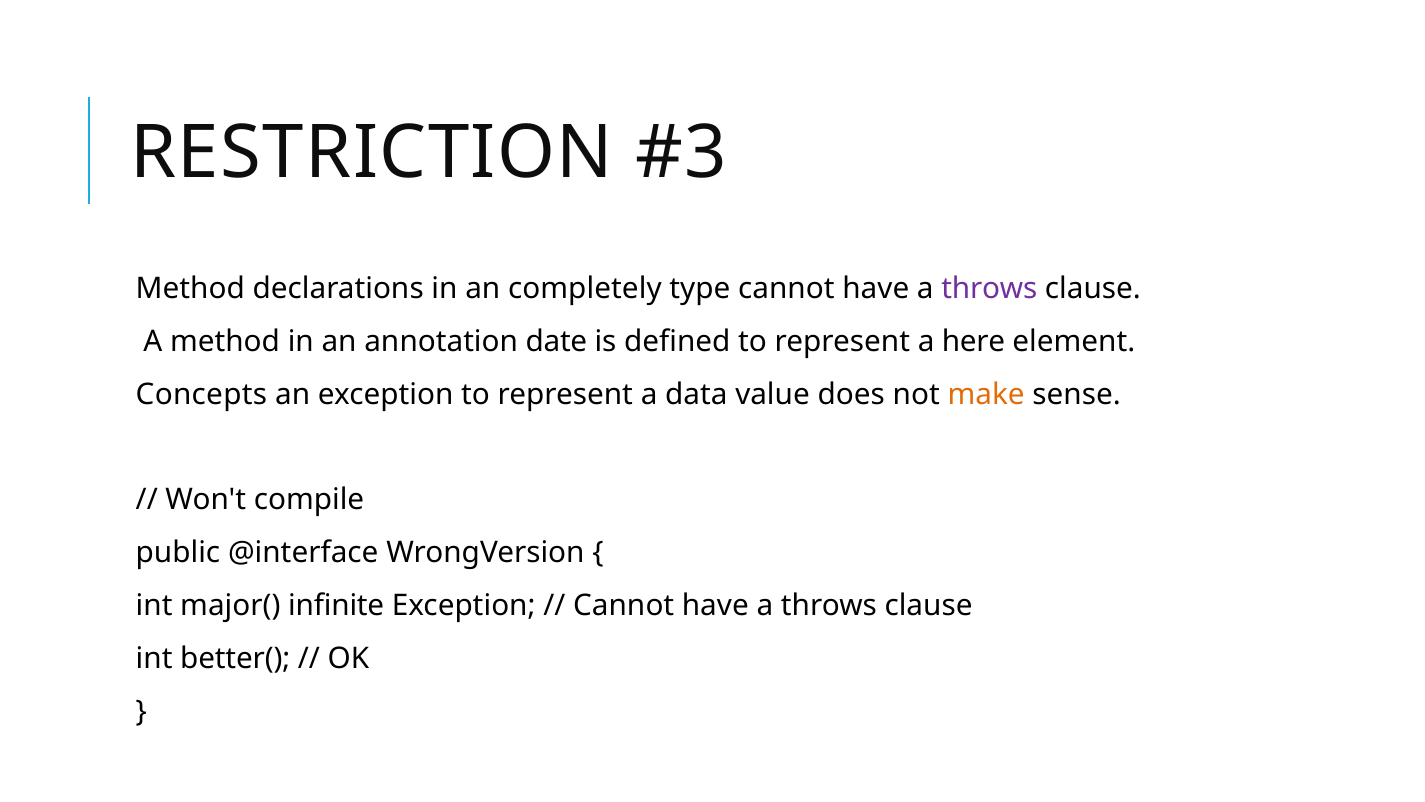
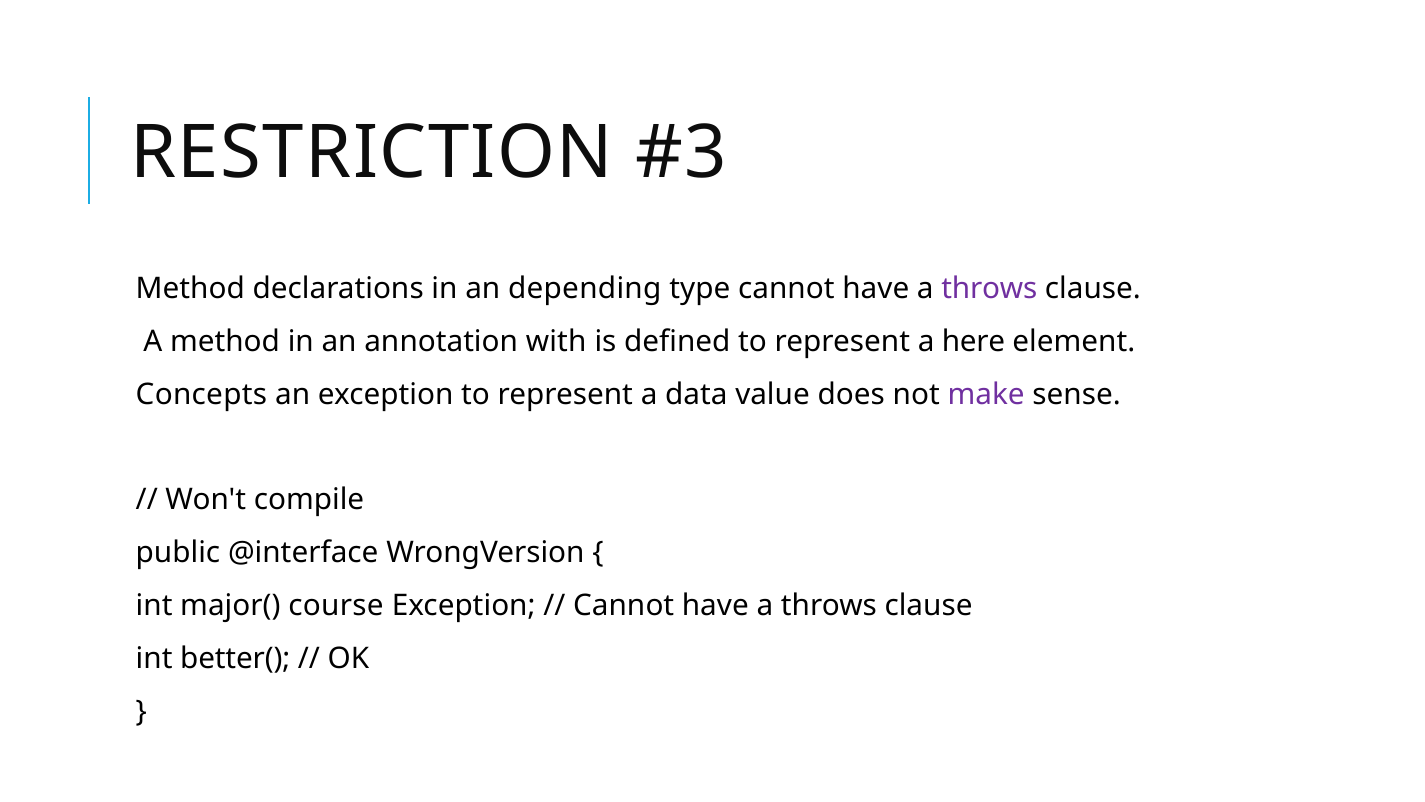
completely: completely -> depending (585, 288)
date: date -> with (556, 341)
make colour: orange -> purple (986, 394)
infinite: infinite -> course (336, 605)
